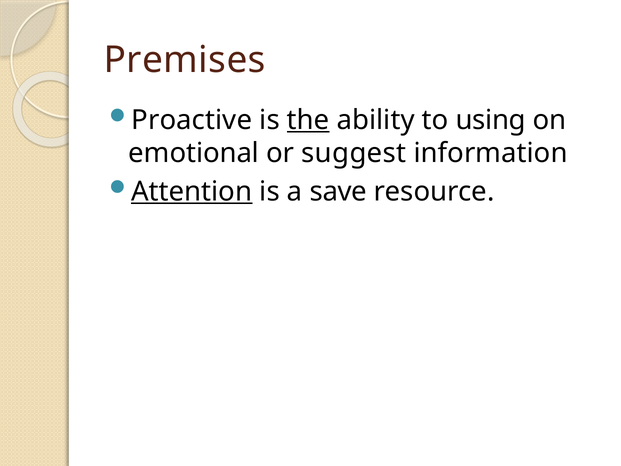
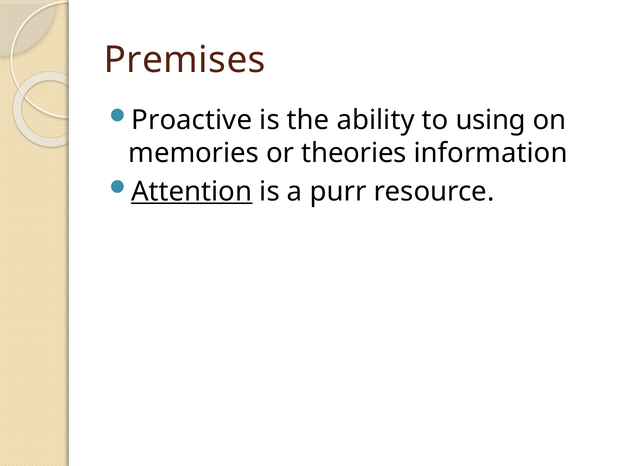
the underline: present -> none (308, 120)
emotional: emotional -> memories (194, 153)
suggest: suggest -> theories (354, 153)
save: save -> purr (338, 191)
